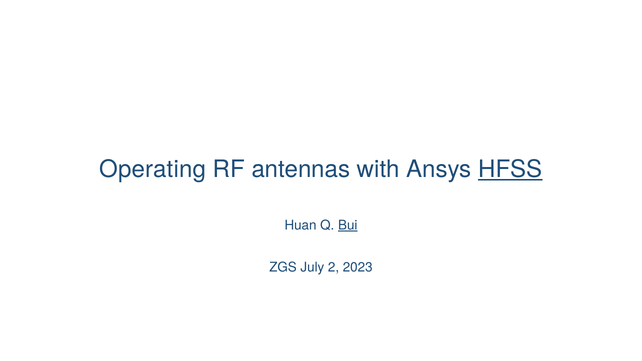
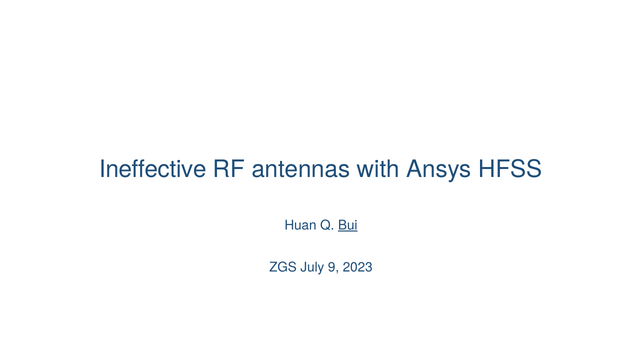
Operating: Operating -> Ineffective (153, 169)
HFSS underline: present -> none (510, 169)
2: 2 -> 9 (334, 268)
